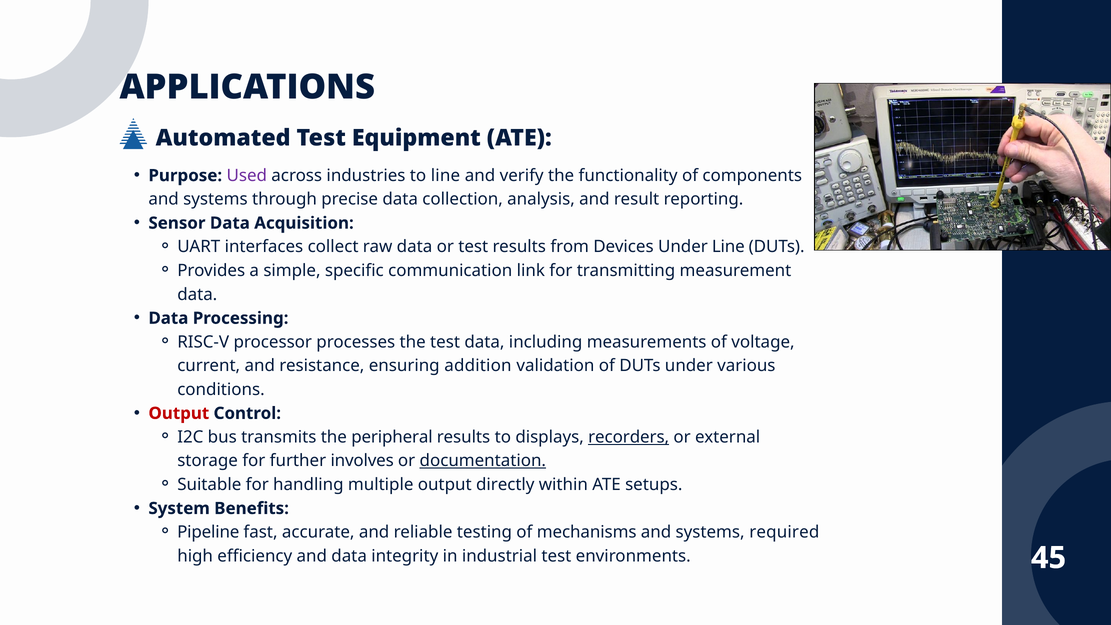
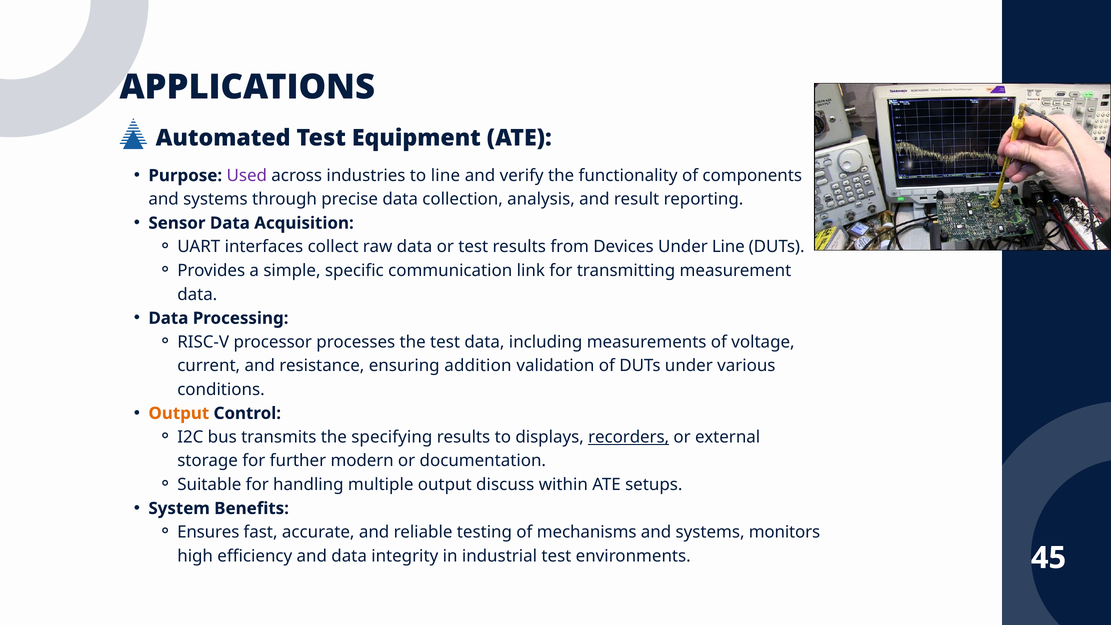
Output colour: red -> orange (179, 413)
peripheral: peripheral -> specifying (392, 437)
involves: involves -> modern (362, 461)
documentation underline: present -> none (483, 461)
directly: directly -> discuss (505, 485)
Pipeline: Pipeline -> Ensures (208, 532)
required: required -> monitors (784, 532)
